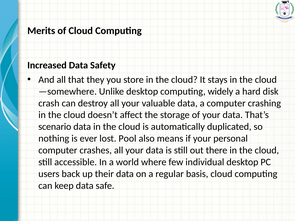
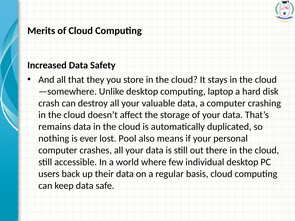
widely: widely -> laptop (220, 91)
scenario: scenario -> remains (55, 127)
